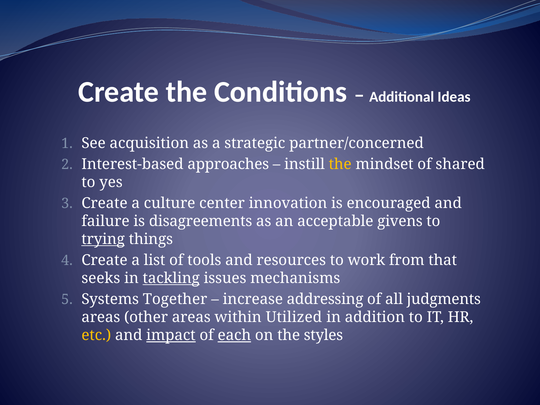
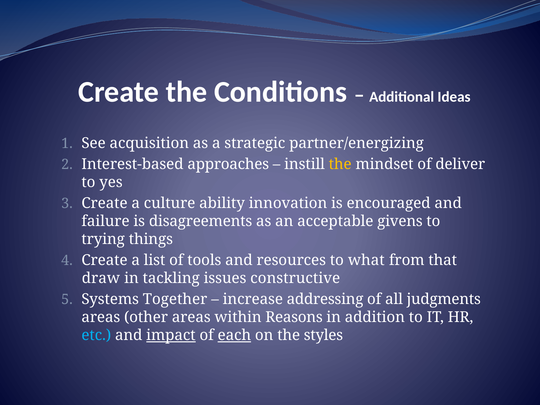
partner/concerned: partner/concerned -> partner/energizing (357, 143)
shared: shared -> deliver (460, 164)
center: center -> ability (222, 203)
trying underline: present -> none (103, 239)
work: work -> what (366, 260)
seeks: seeks -> draw (101, 278)
tackling underline: present -> none (171, 278)
mechanisms: mechanisms -> constructive (295, 278)
Utilized: Utilized -> Reasons (294, 317)
etc colour: yellow -> light blue (96, 335)
